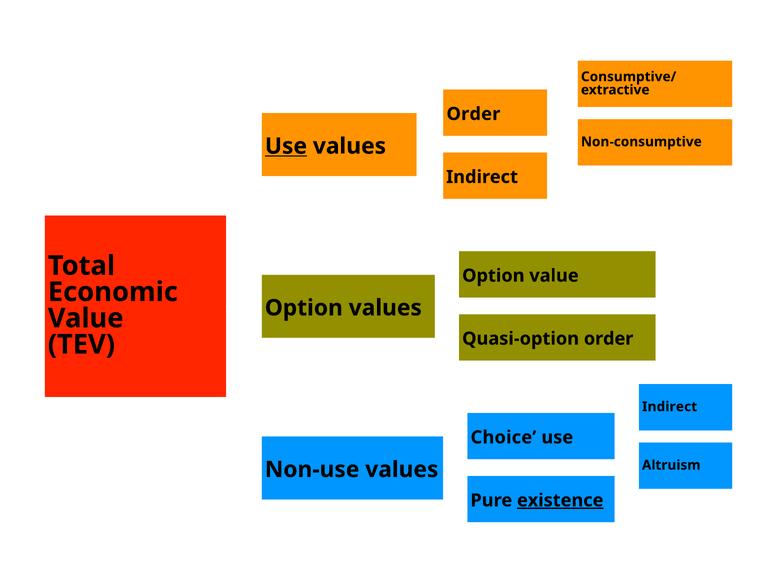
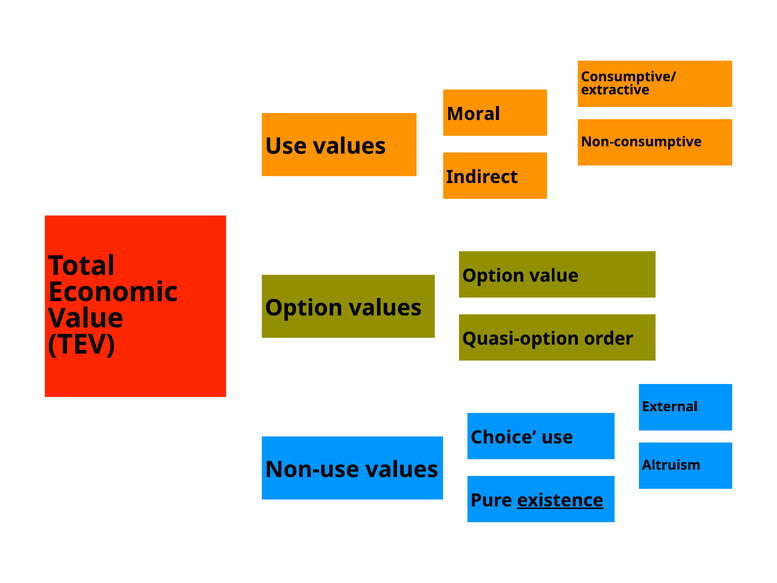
Order: Order -> Moral (473, 114)
Use underline: present -> none (286, 146)
Indirect: Indirect -> External (670, 407)
